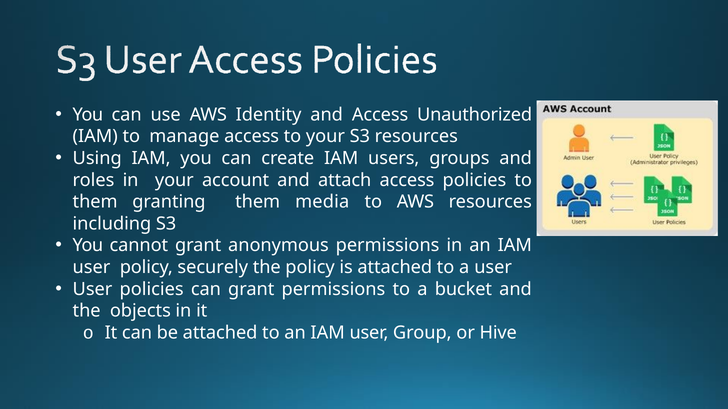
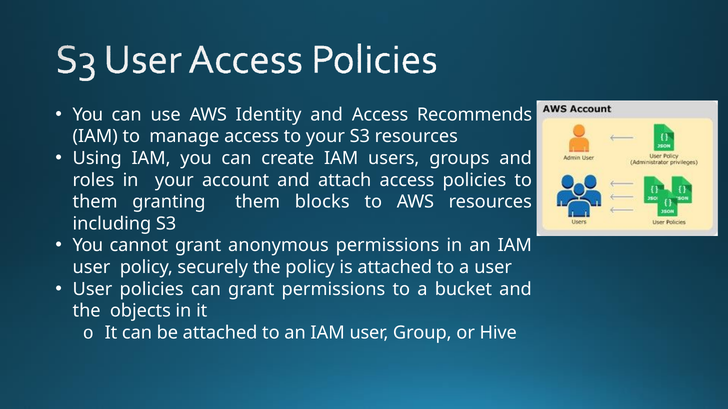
Unauthorized: Unauthorized -> Recommends (475, 115)
media: media -> blocks (322, 202)
